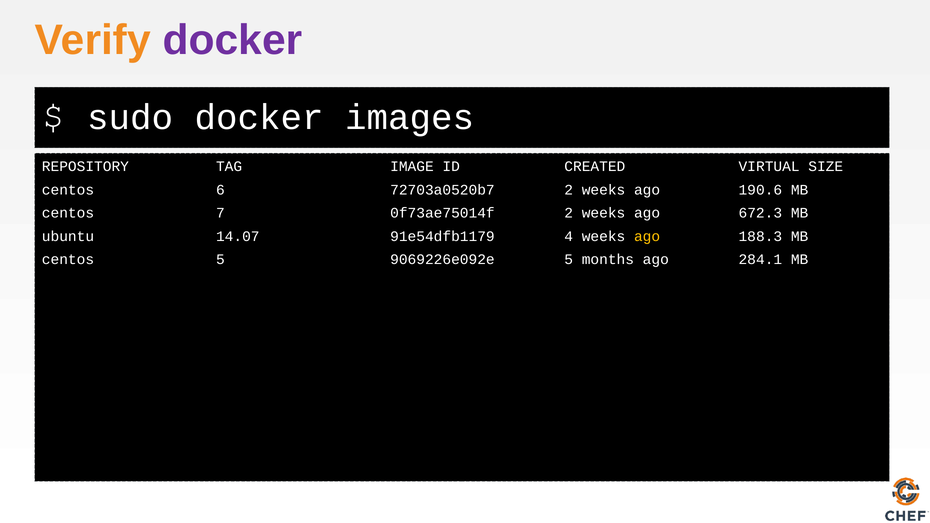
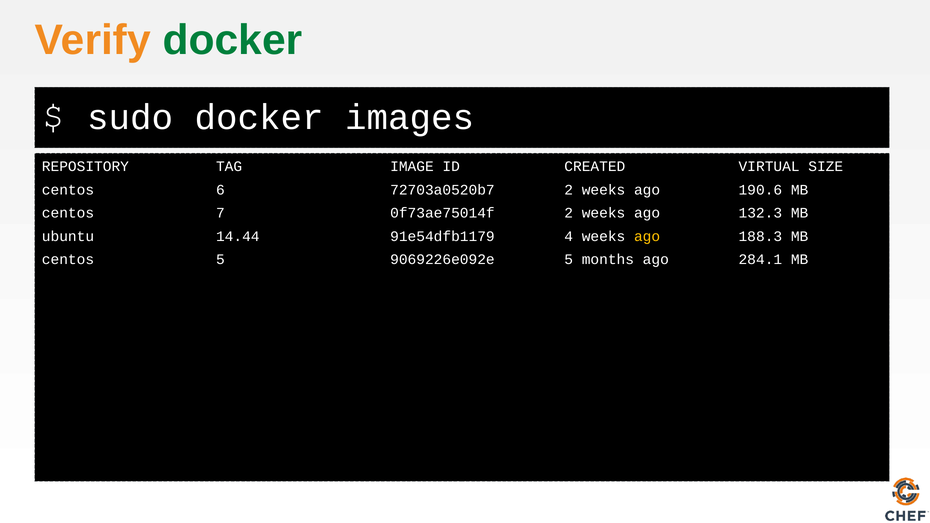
docker colour: purple -> green (233, 40)
672.3: 672.3 -> 132.3 (760, 213)
14.07: 14.07 -> 14.44 (238, 236)
